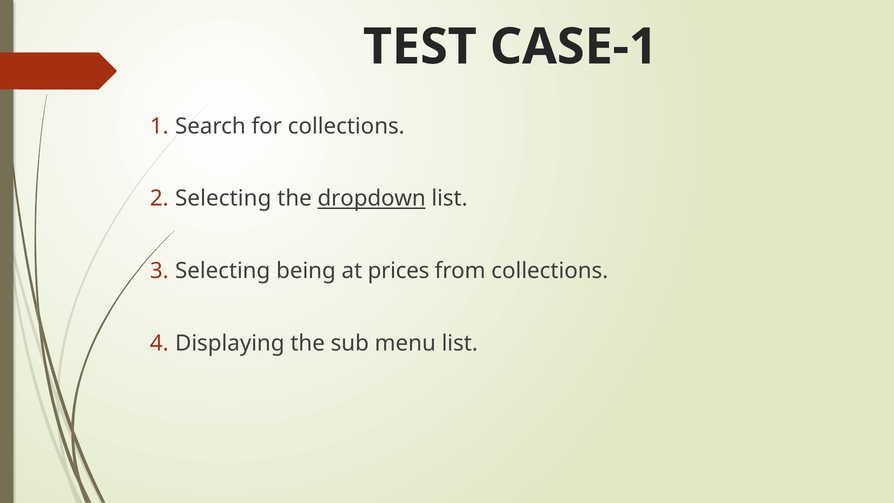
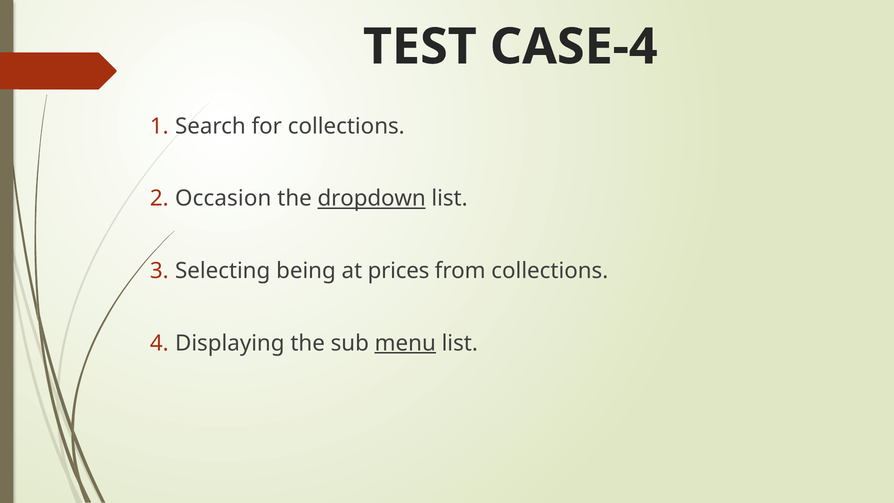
CASE-1: CASE-1 -> CASE-4 (574, 47)
Selecting: Selecting -> Occasion (223, 198)
menu underline: none -> present (405, 343)
